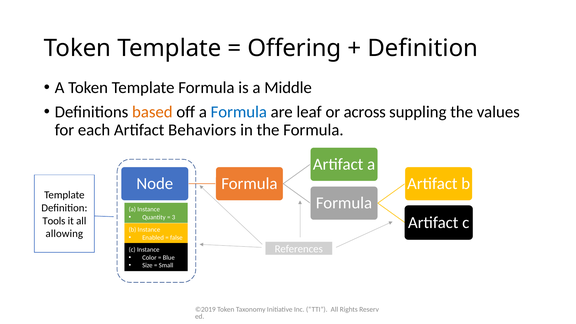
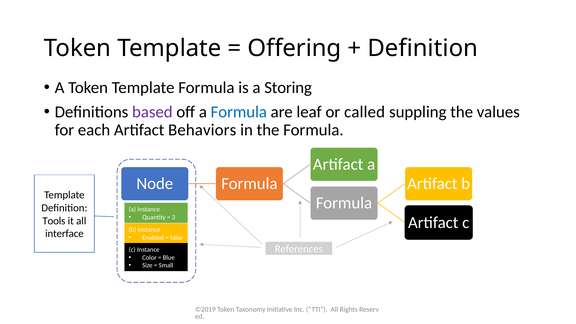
Middle: Middle -> Storing (288, 88)
based colour: orange -> purple (152, 112)
across: across -> called (365, 112)
allowing: allowing -> interface (64, 234)
